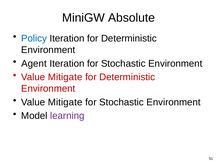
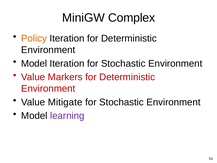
Absolute: Absolute -> Complex (132, 18)
Policy colour: blue -> orange (34, 38)
Agent: Agent -> Model (34, 63)
Mitigate: Mitigate -> Markers (65, 77)
